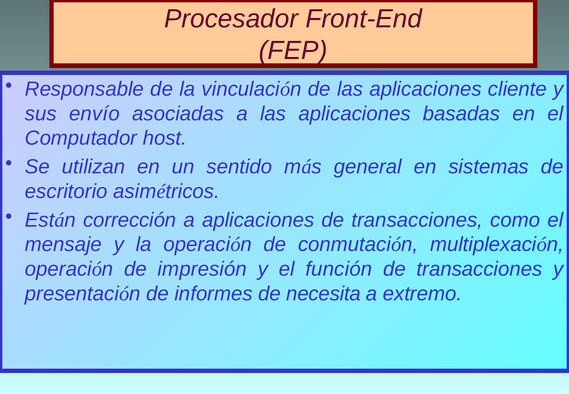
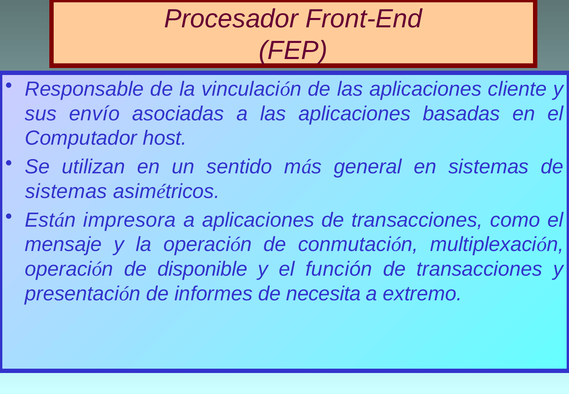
escritorio: escritorio -> sistemas (66, 191)
corrección: corrección -> impresora (130, 220)
impresión: impresión -> disponible (202, 269)
